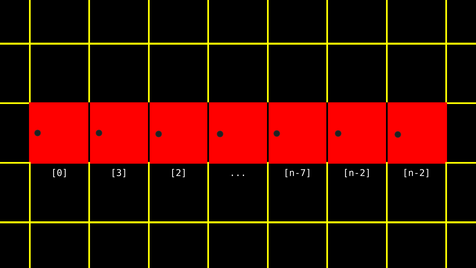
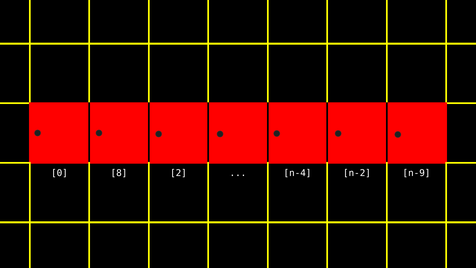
3: 3 -> 8 (119, 173)
n-7: n-7 -> n-4 (297, 173)
n-2 n-2: n-2 -> n-9 (416, 173)
